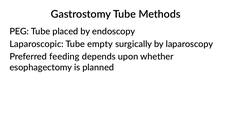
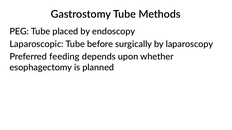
empty: empty -> before (100, 44)
